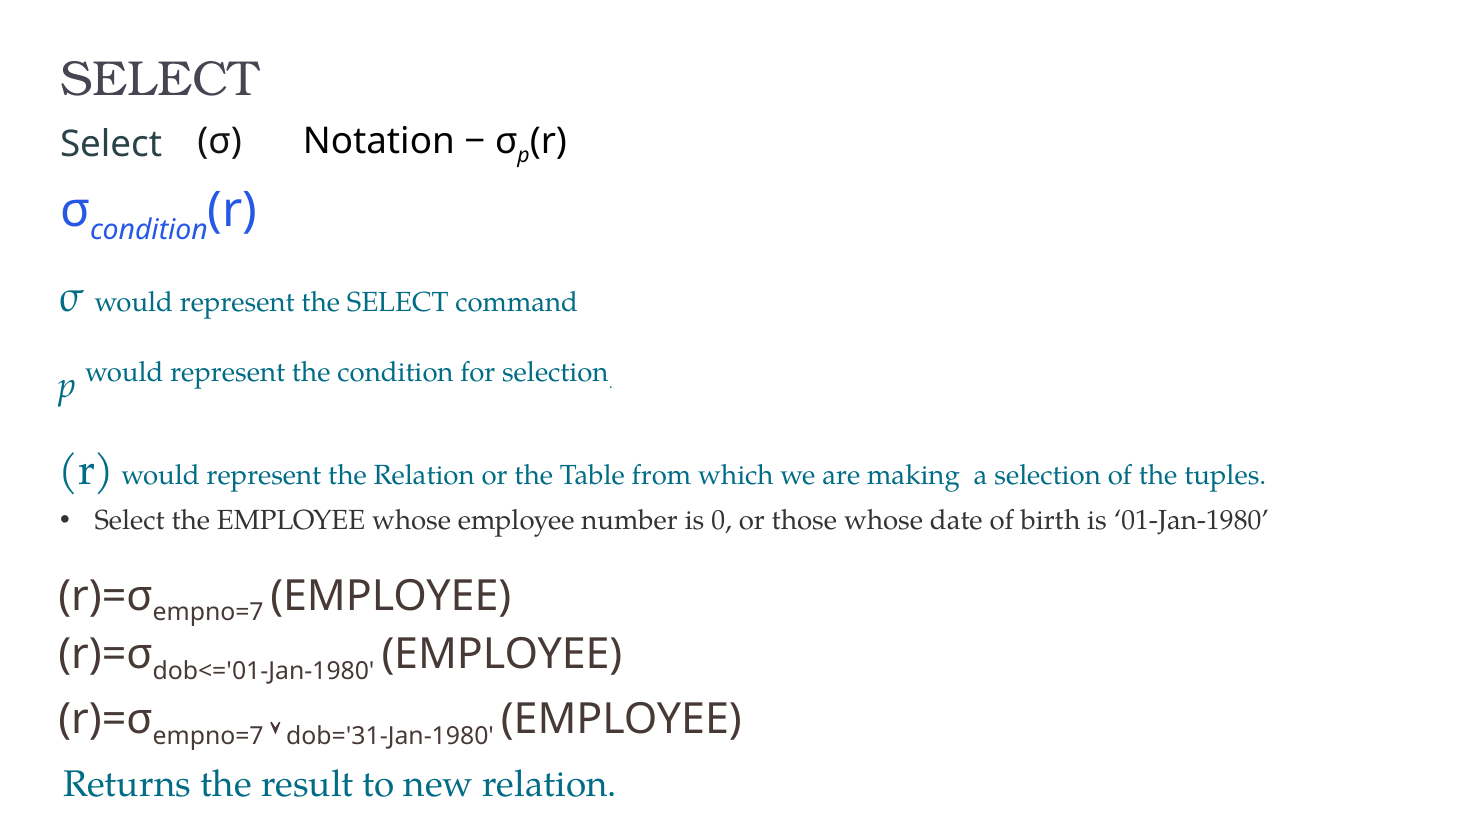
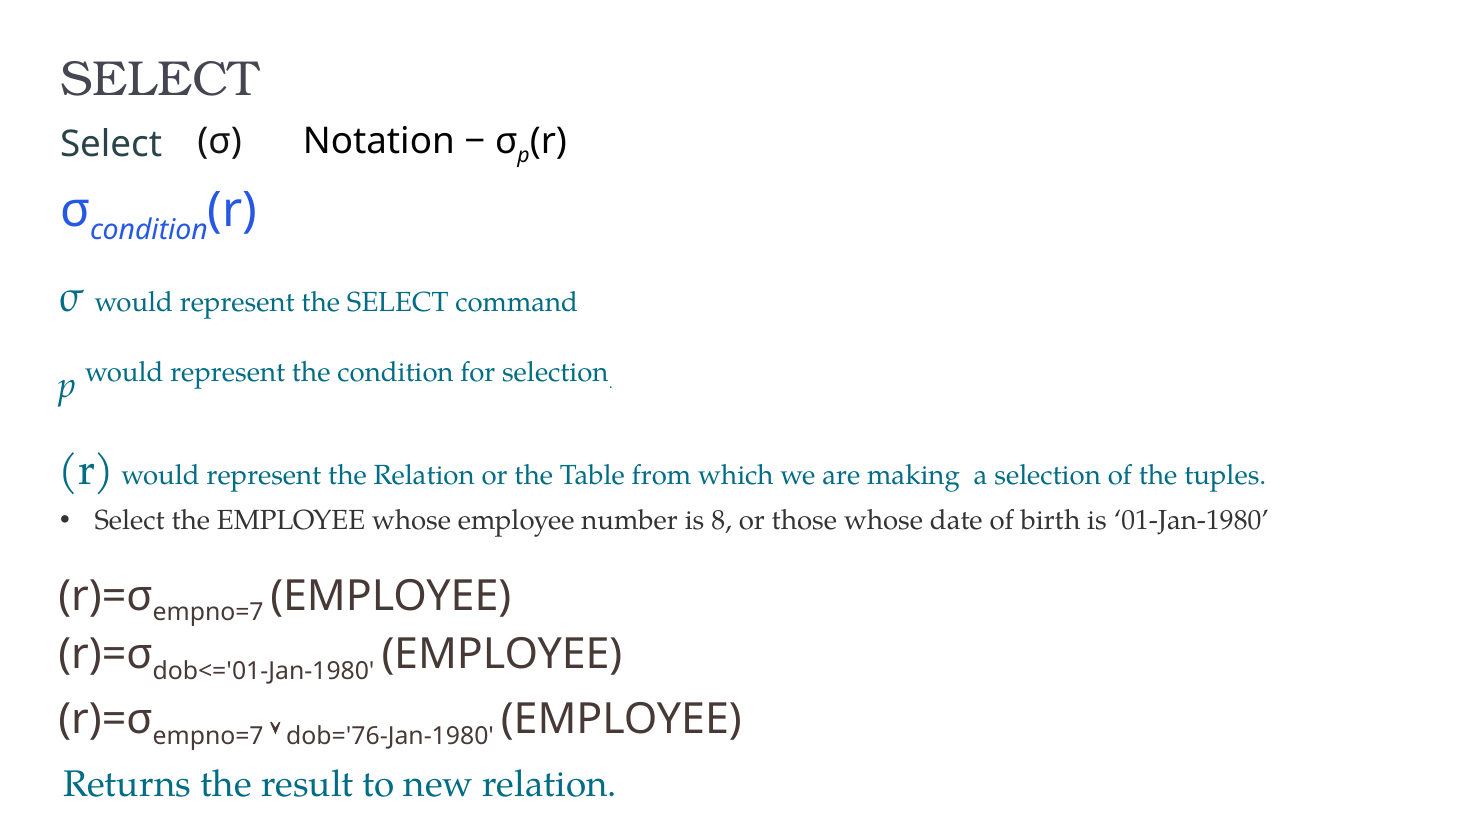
0: 0 -> 8 (722, 521)
dob='31-Jan-1980: dob='31-Jan-1980 -> dob='76-Jan-1980 (390, 736)
